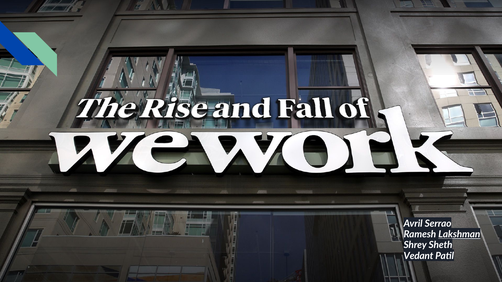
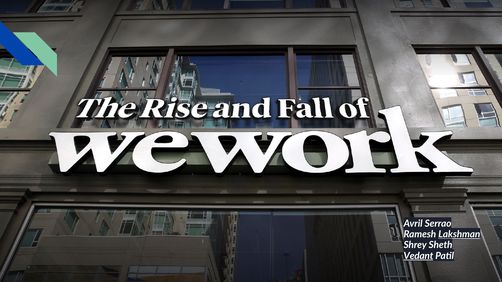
Vedant underline: none -> present (418, 256)
